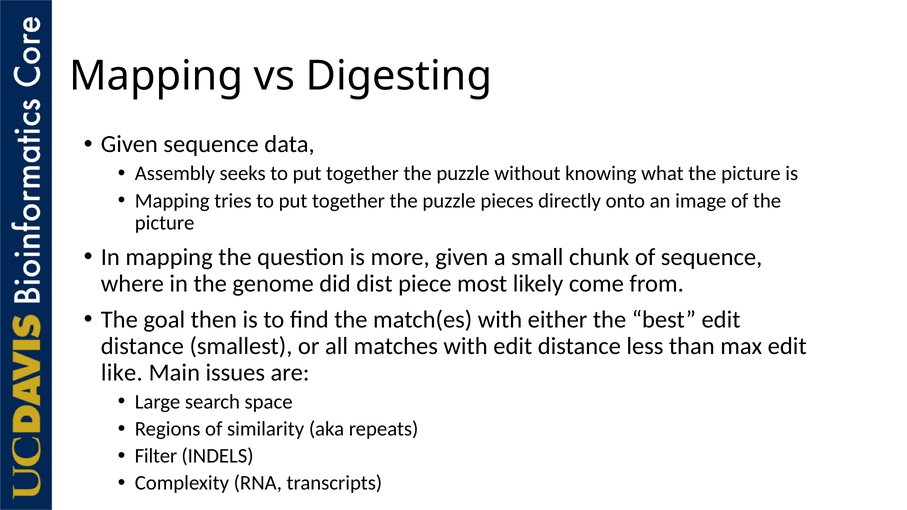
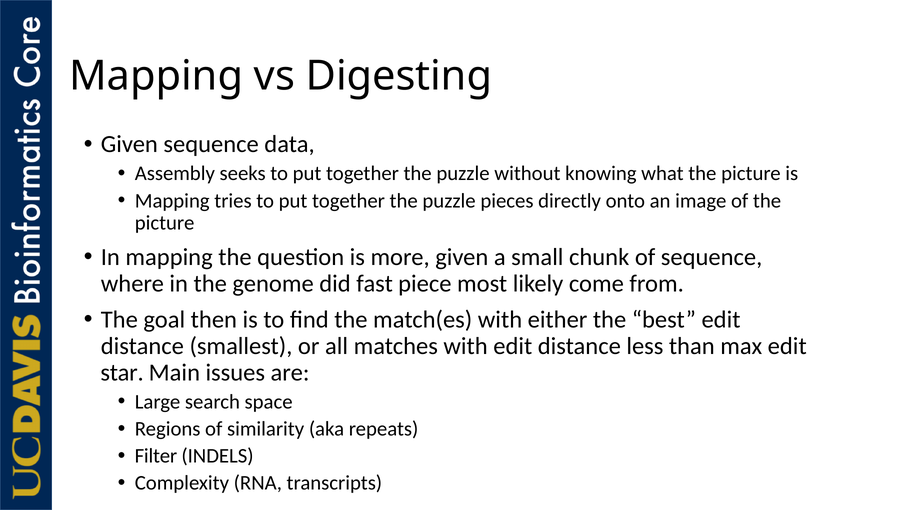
dist: dist -> fast (375, 284)
like: like -> star (122, 373)
